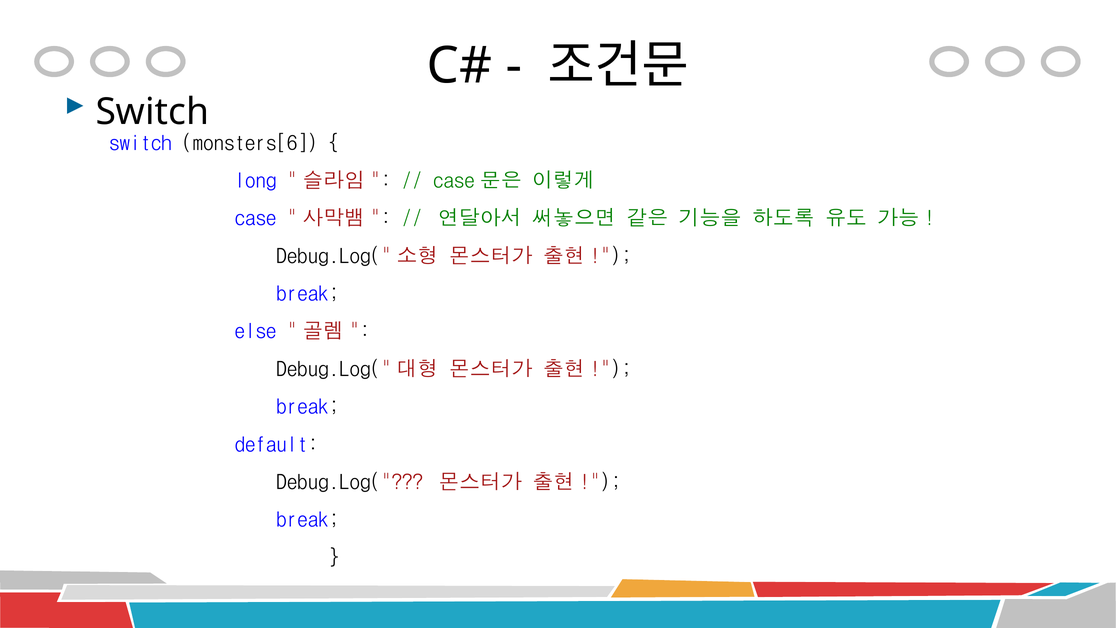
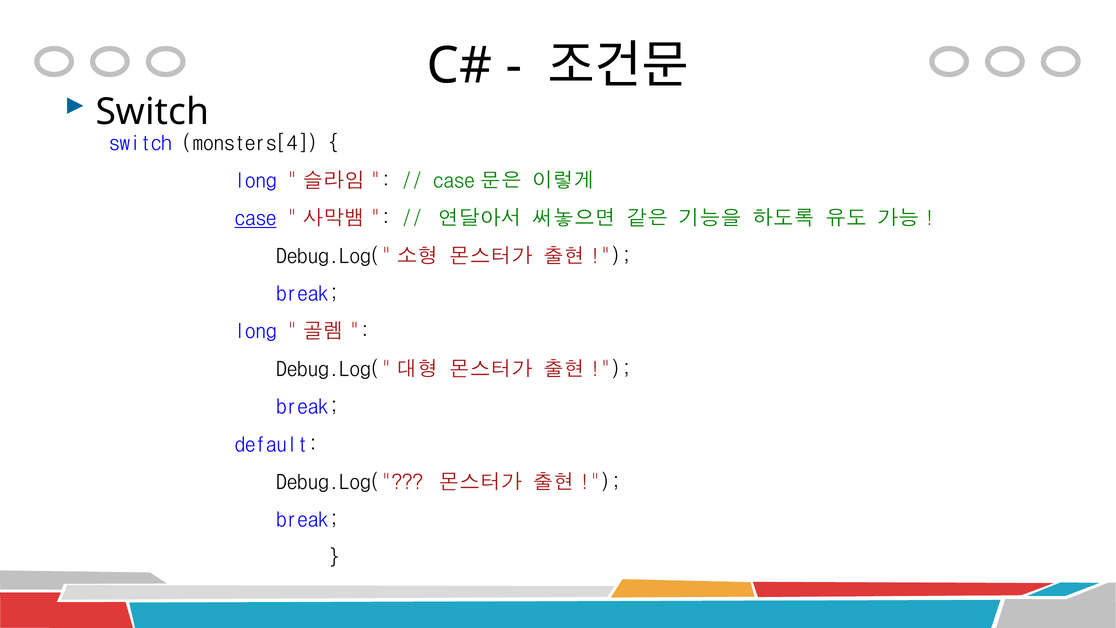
monsters[6: monsters[6 -> monsters[4 (250, 143)
case underline: none -> present (256, 218)
else: else -> long (256, 331)
